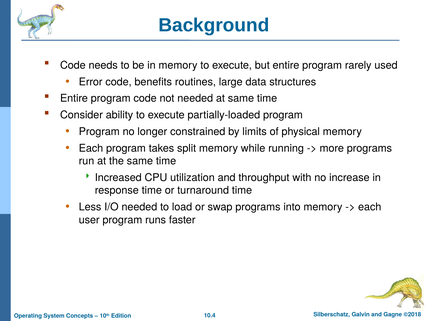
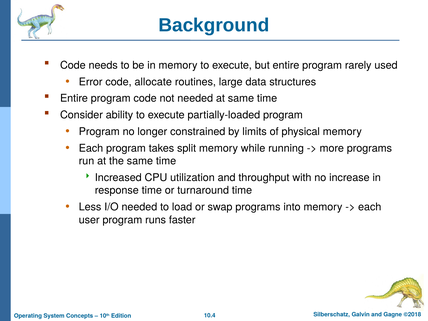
benefits: benefits -> allocate (153, 82)
